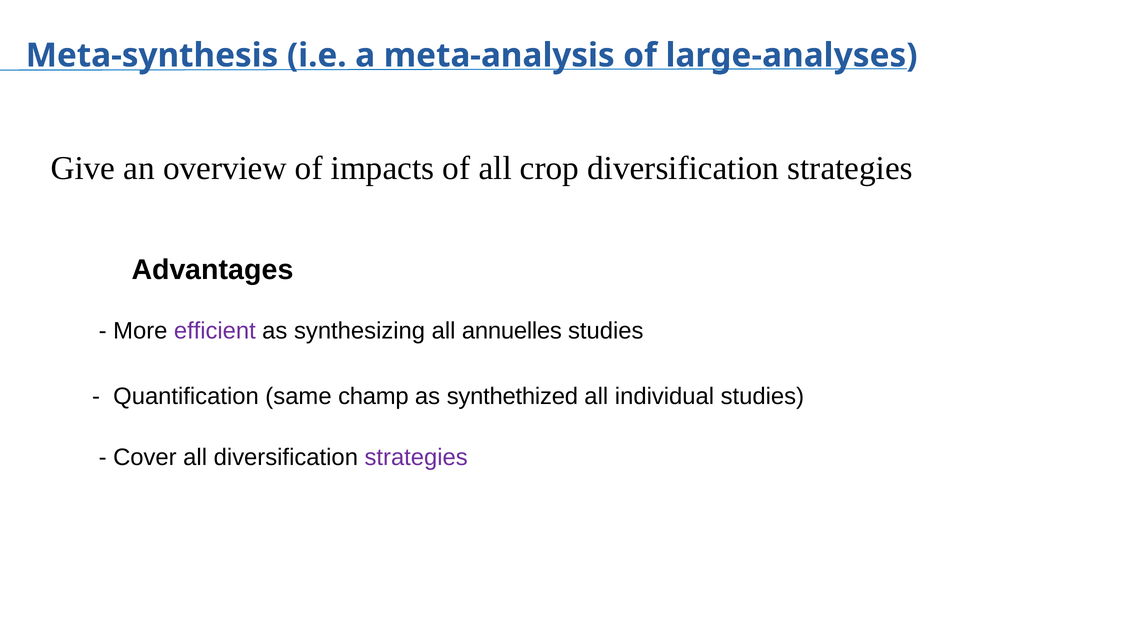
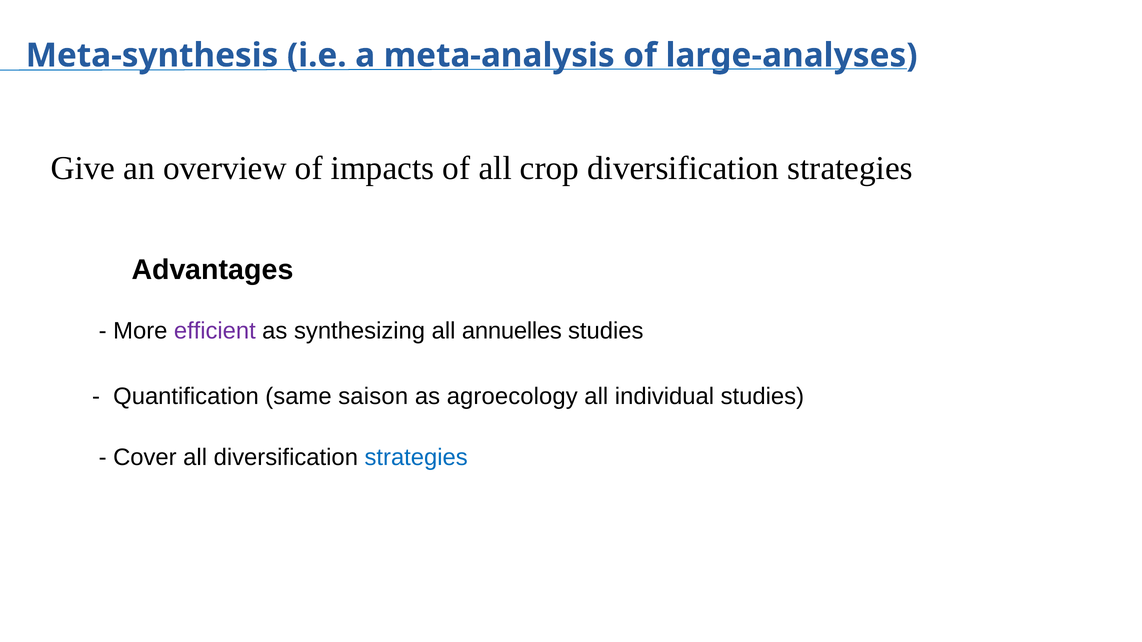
champ: champ -> saison (373, 397)
synthethized: synthethized -> agroecology (512, 397)
strategies colour: purple -> blue (416, 458)
